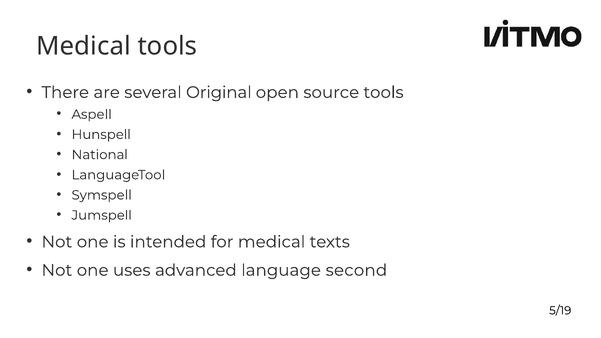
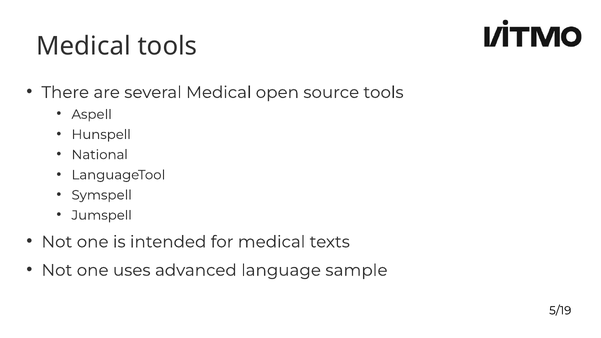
several Original: Original -> Medical (219, 92)
second: second -> sample (356, 270)
